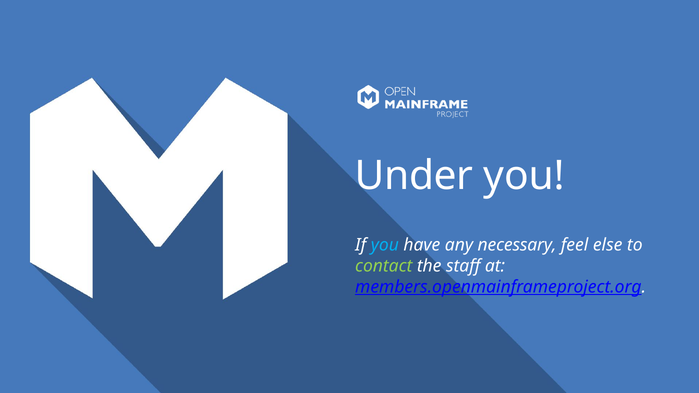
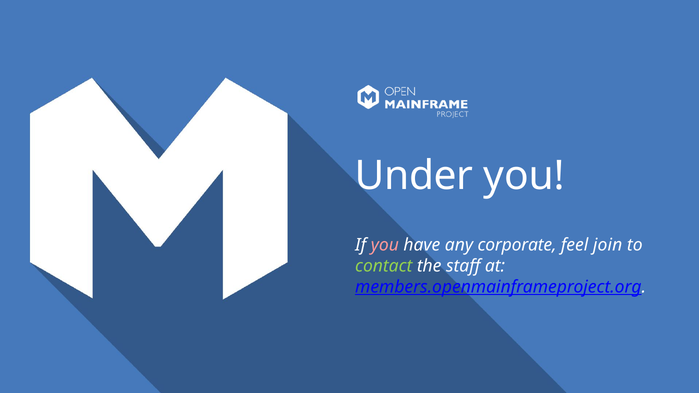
you colour: light blue -> pink (385, 245)
necessary: necessary -> corporate (517, 245)
else: else -> join (608, 245)
